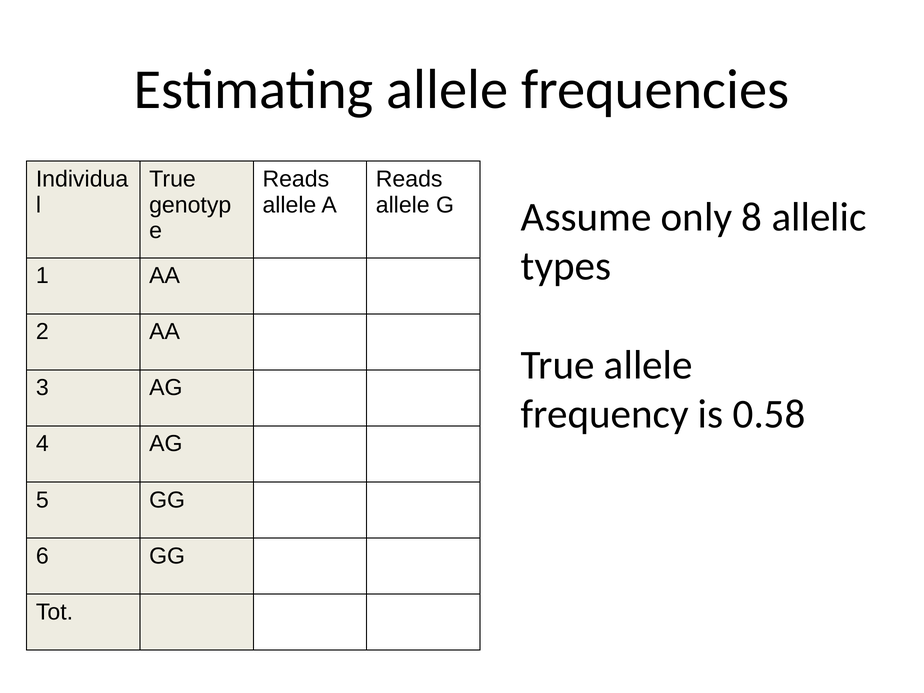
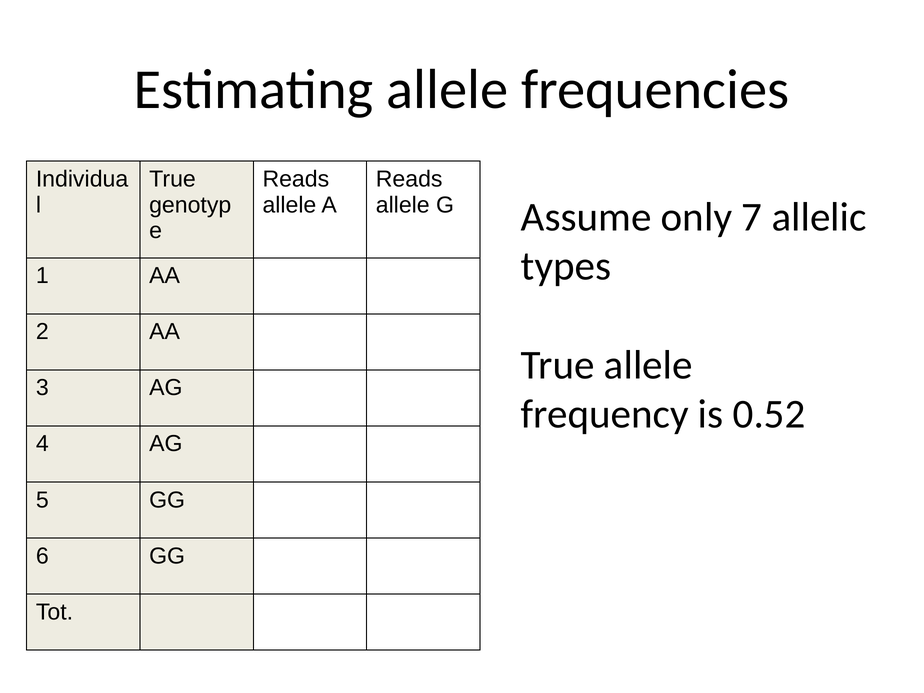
8: 8 -> 7 (752, 217)
0.58: 0.58 -> 0.52 (769, 414)
